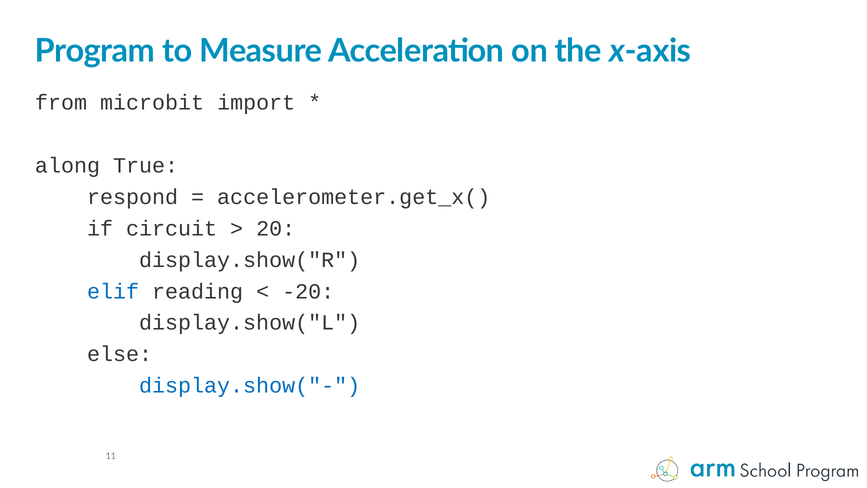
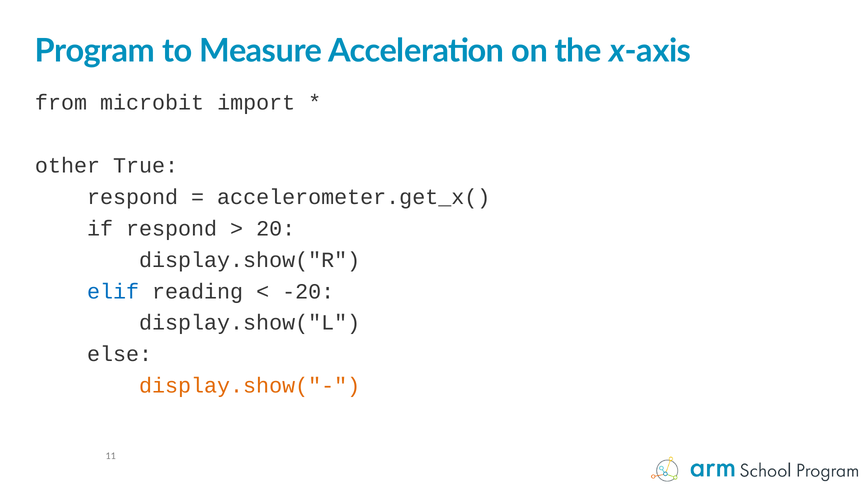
along: along -> other (68, 165)
if circuit: circuit -> respond (172, 228)
display.show("- colour: blue -> orange (250, 385)
